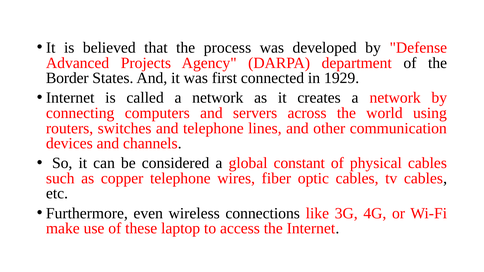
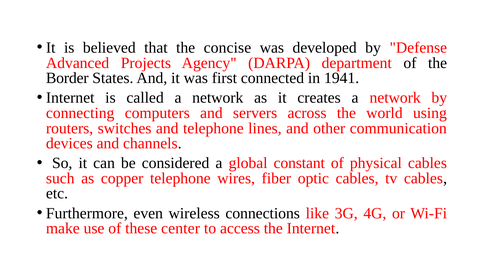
process: process -> concise (227, 48)
1929: 1929 -> 1941 (342, 78)
laptop: laptop -> center (181, 229)
